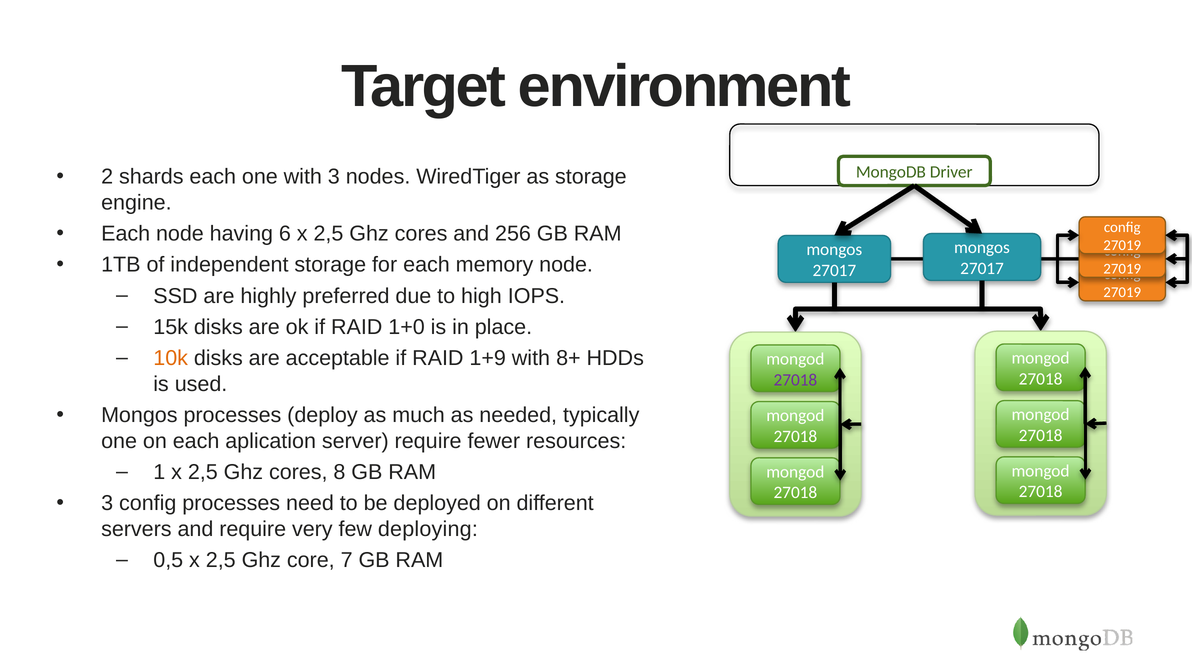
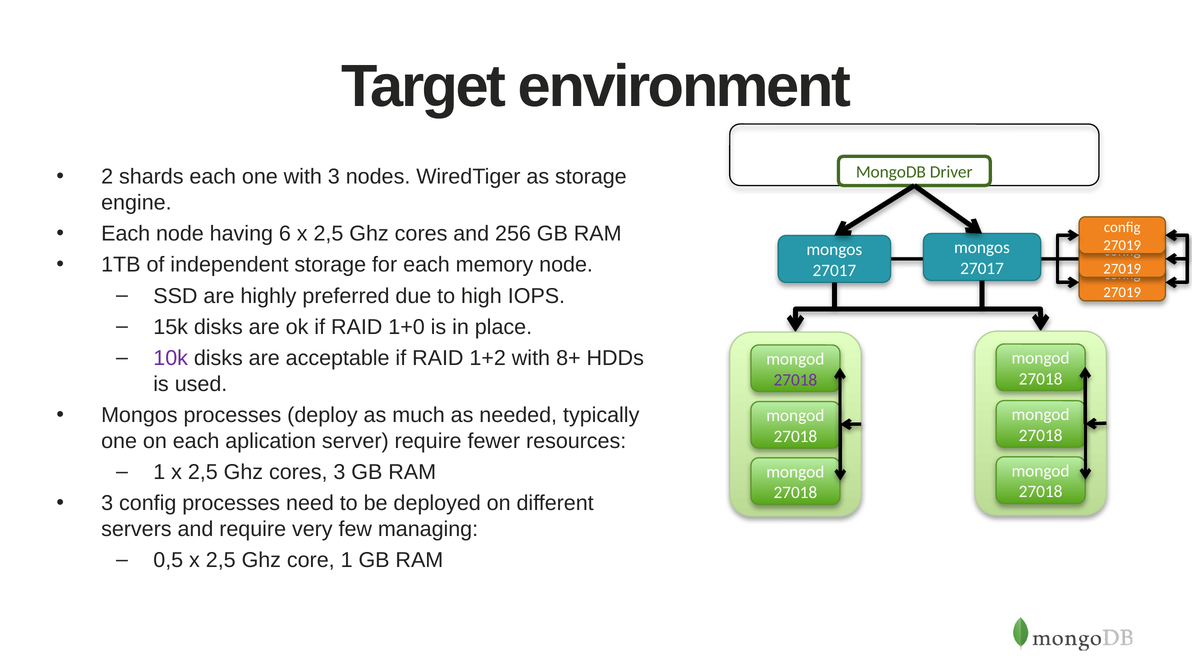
10k colour: orange -> purple (171, 359)
1+9: 1+9 -> 1+2 (488, 359)
cores 8: 8 -> 3 (339, 473)
deploying: deploying -> managing (428, 530)
core 7: 7 -> 1 (347, 561)
